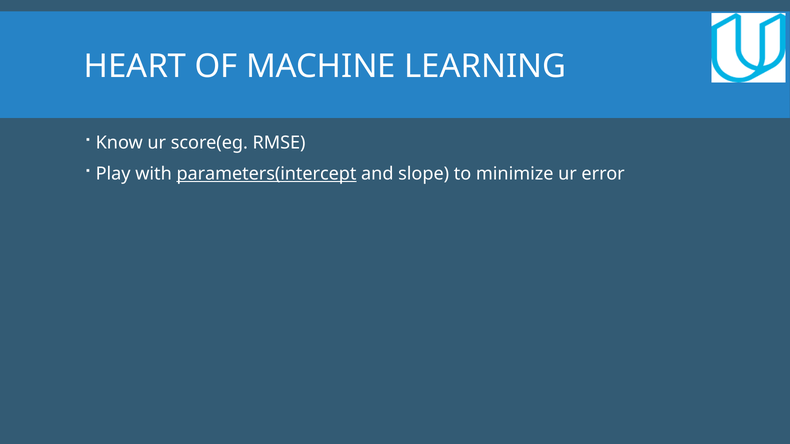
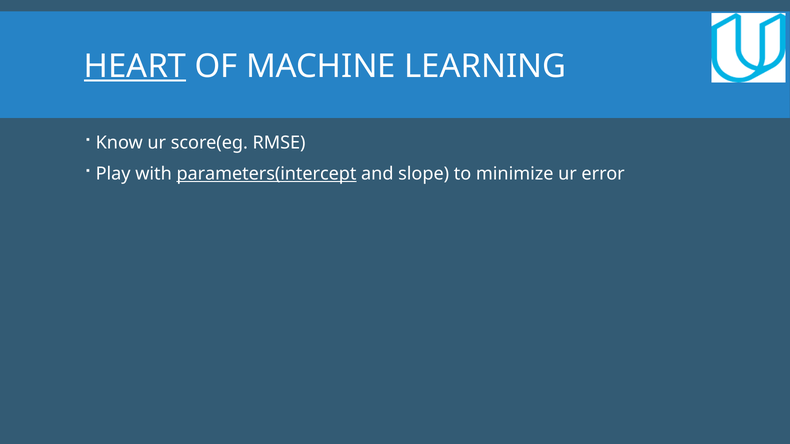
HEART underline: none -> present (135, 66)
